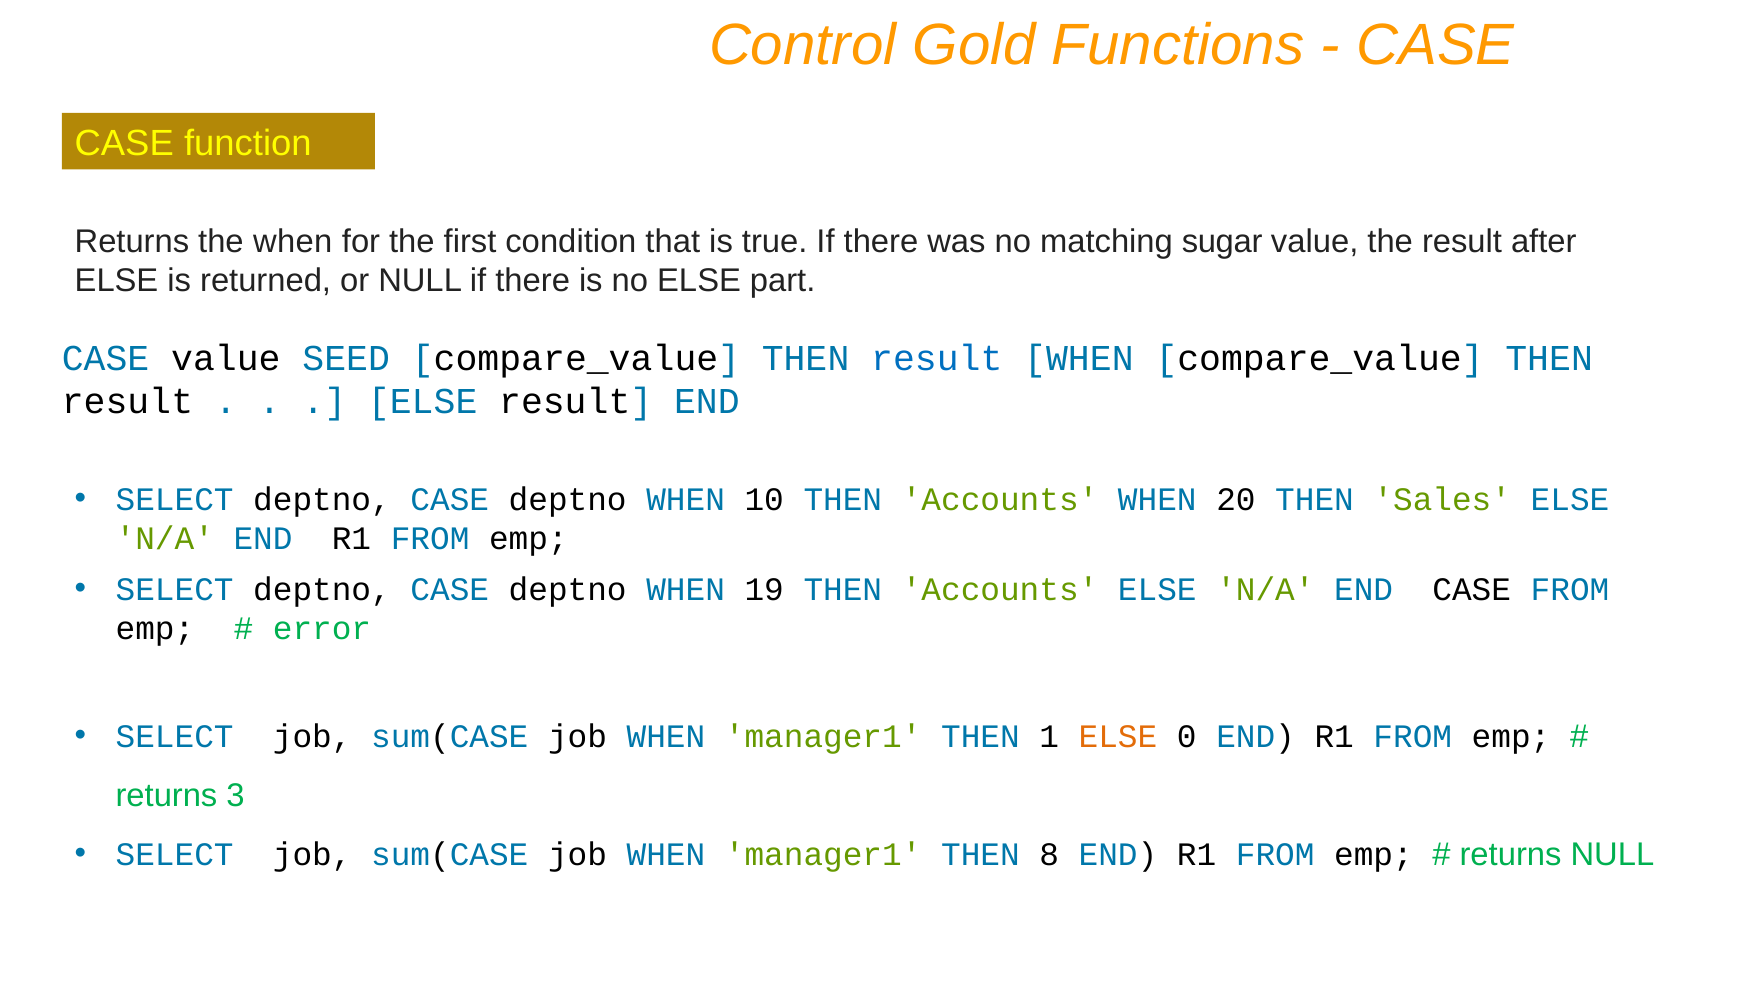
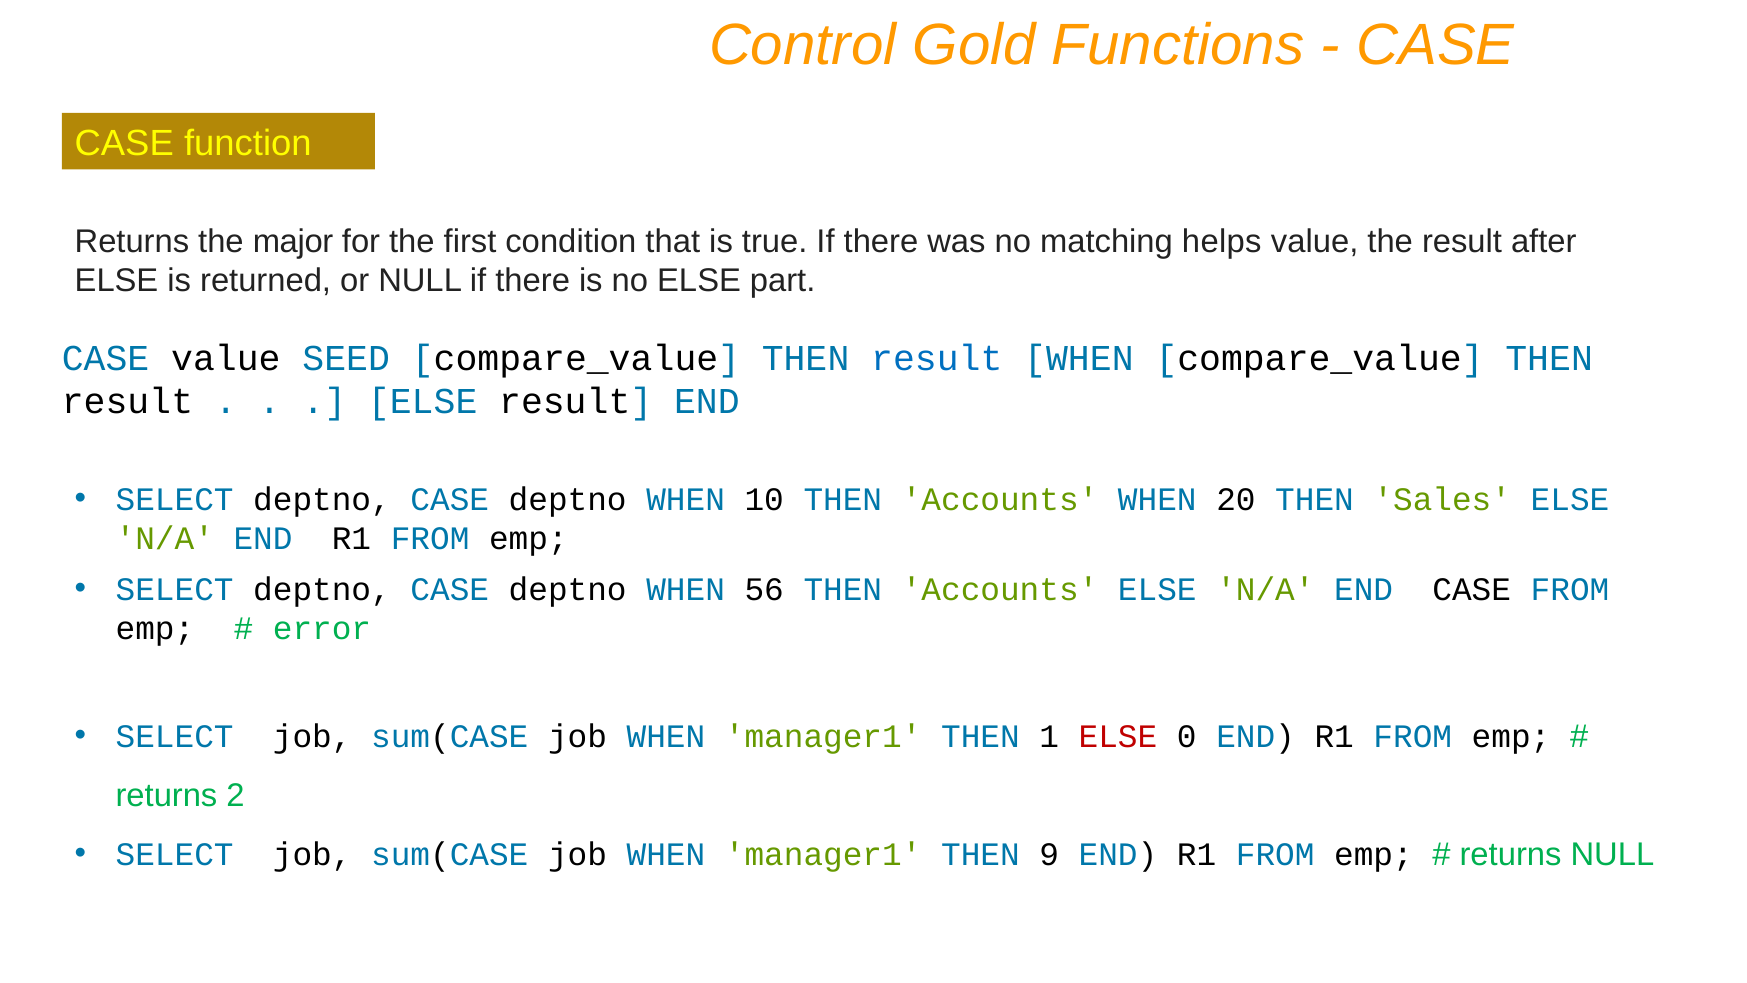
the when: when -> major (293, 241)
sugar: sugar -> helps (1222, 241)
19: 19 -> 56 (764, 589)
ELSE colour: orange -> red (1118, 737)
3: 3 -> 2 (236, 796)
8: 8 -> 9 (1049, 854)
